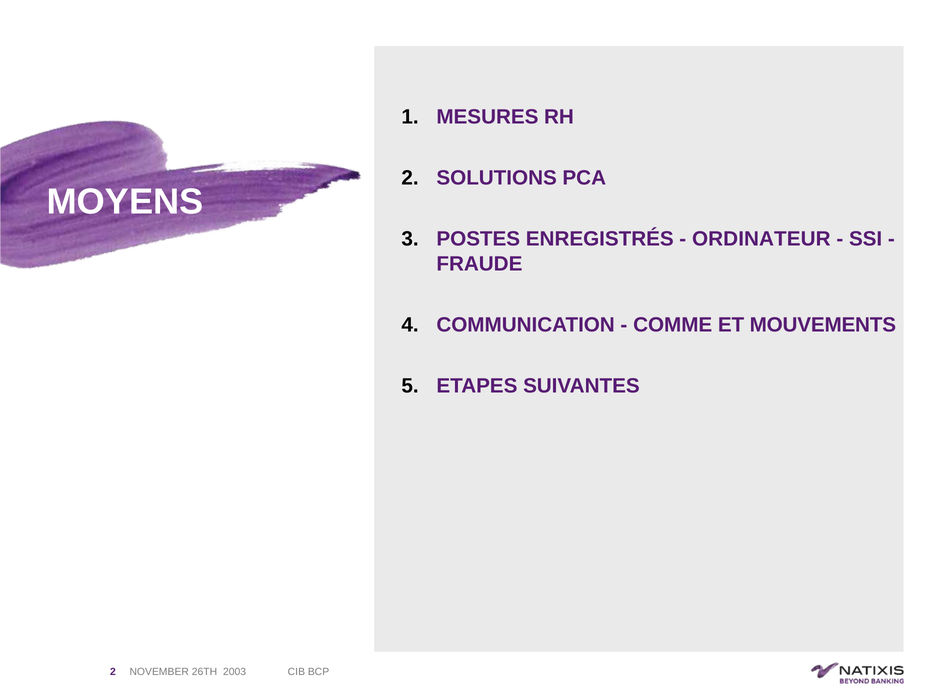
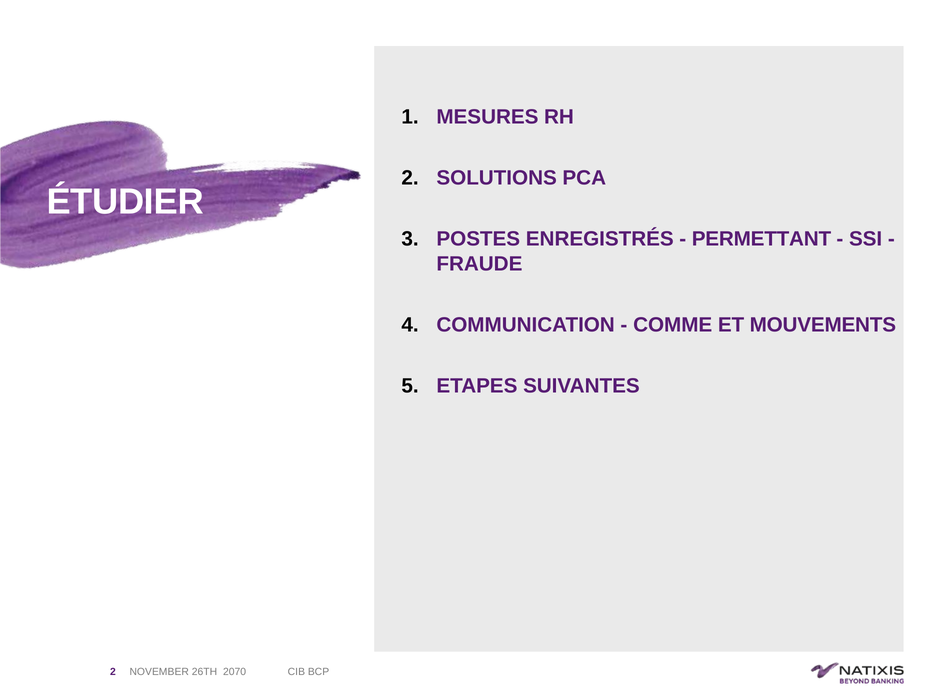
MOYENS: MOYENS -> ÉTUDIER (125, 202)
ORDINATEUR: ORDINATEUR -> PERMETTANT (761, 239)
2003: 2003 -> 2070 (235, 672)
